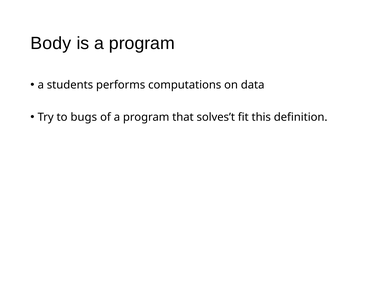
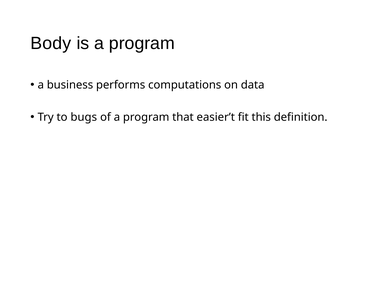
students: students -> business (70, 85)
solves’t: solves’t -> easier’t (216, 117)
